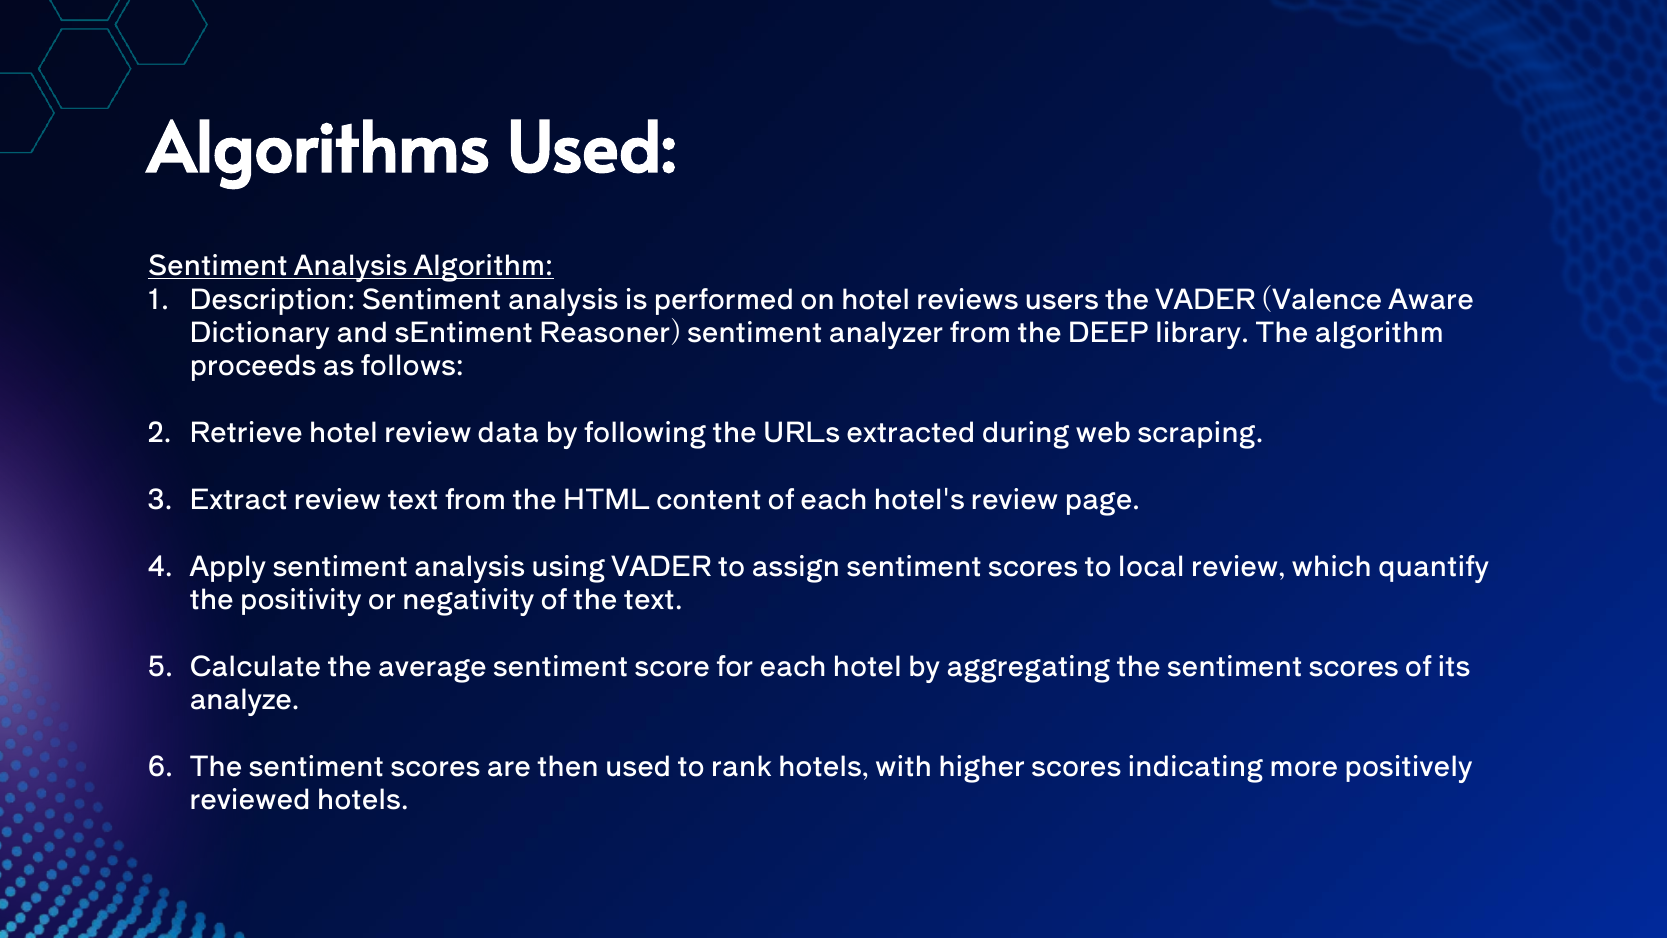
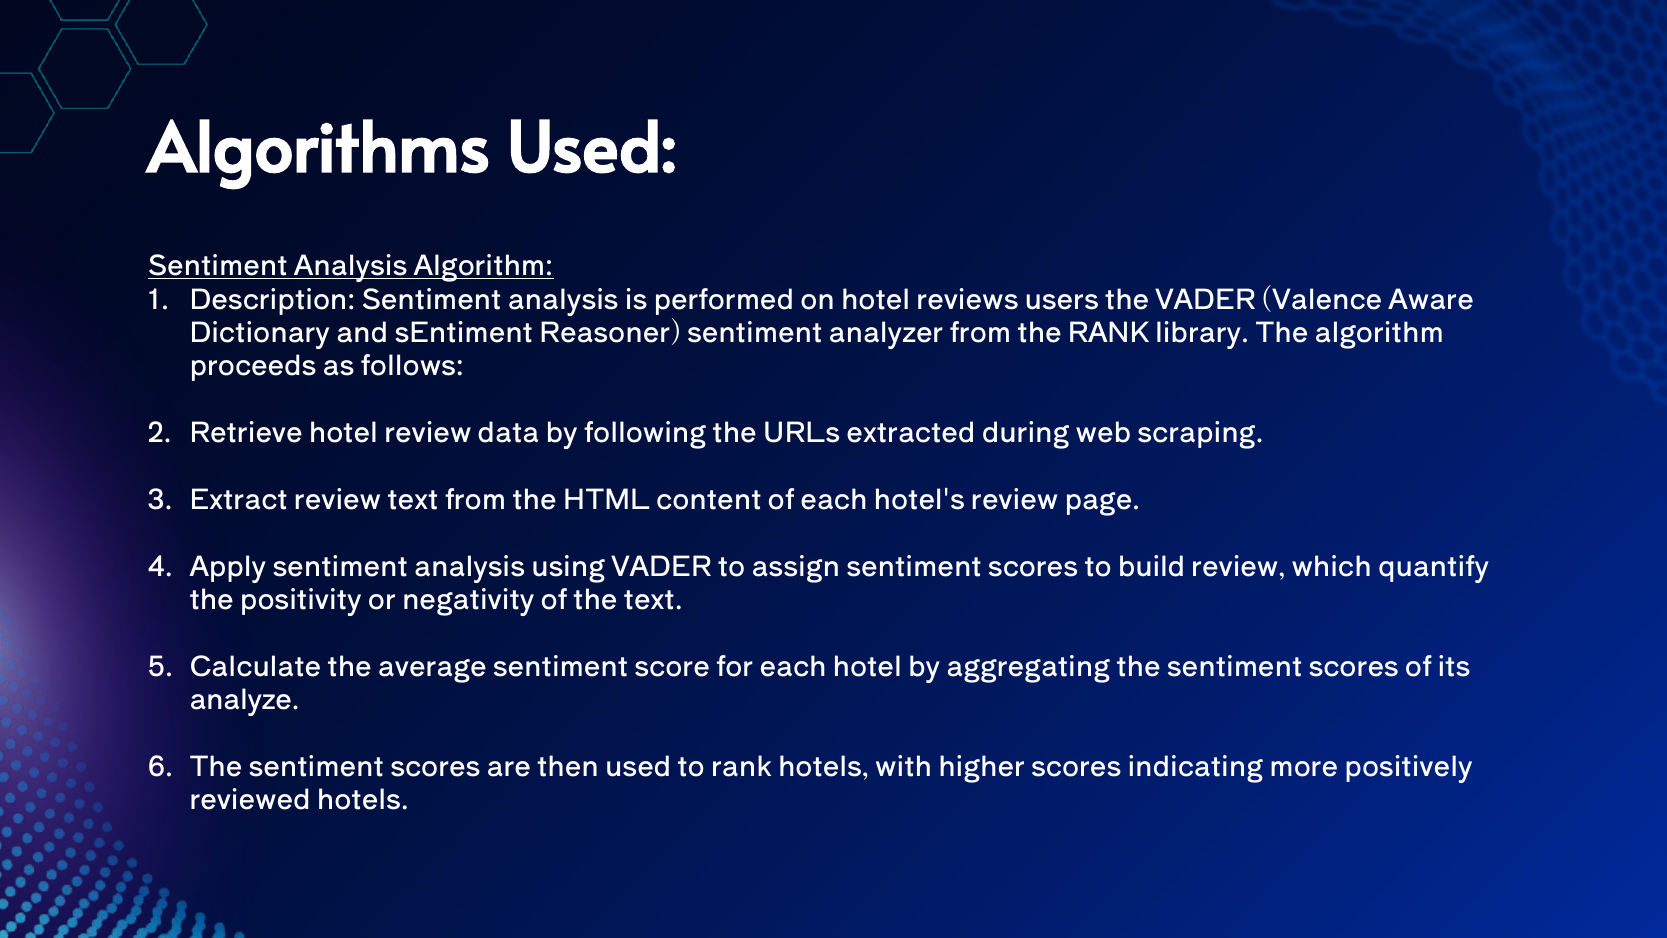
the DEEP: DEEP -> RANK (1108, 333)
local: local -> build (1152, 567)
